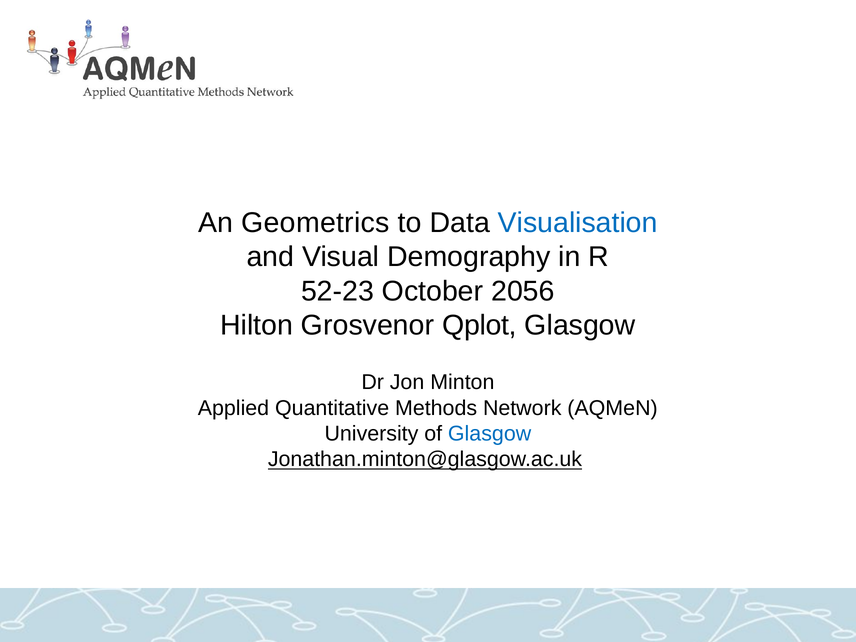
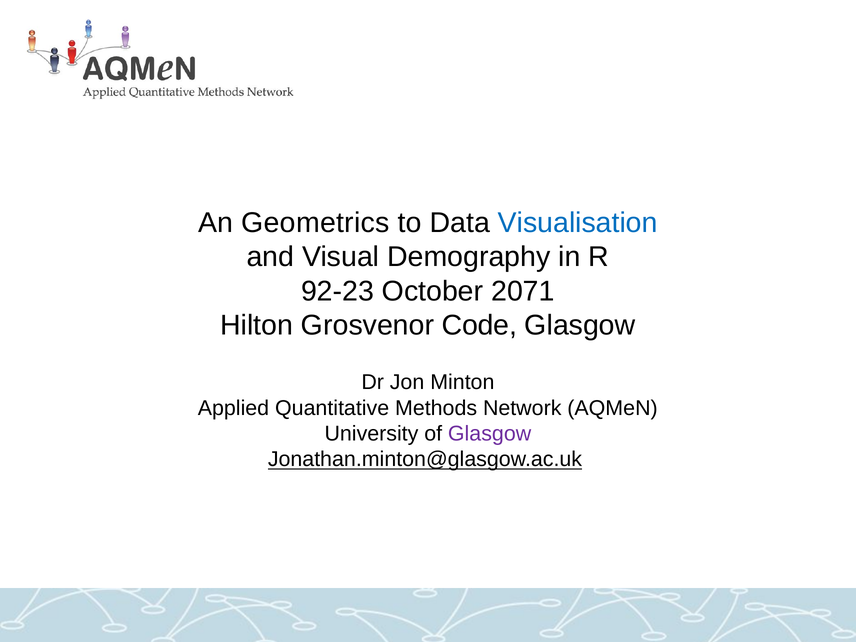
52-23: 52-23 -> 92-23 (338, 291)
2056: 2056 -> 2071 (523, 291)
Qplot: Qplot -> Code (479, 325)
Glasgow colour: blue -> purple (490, 434)
